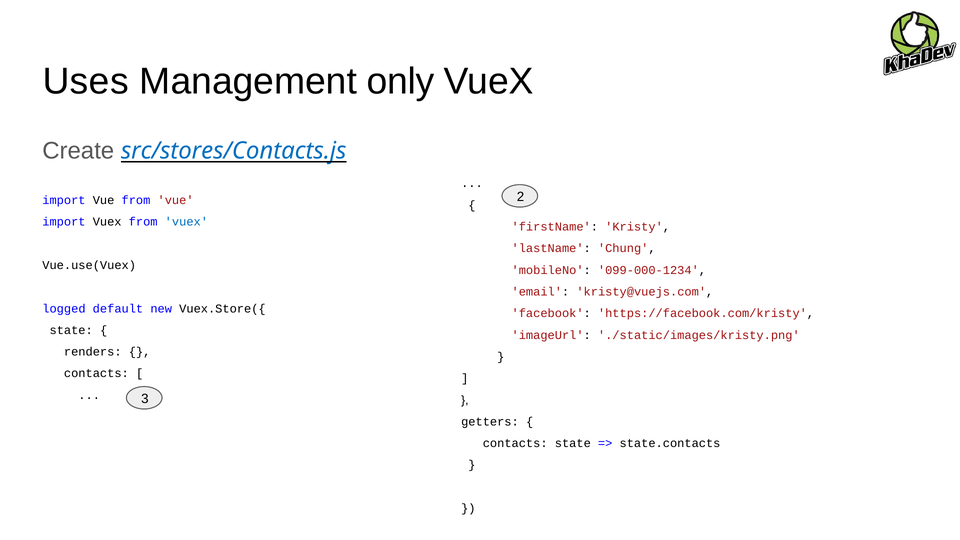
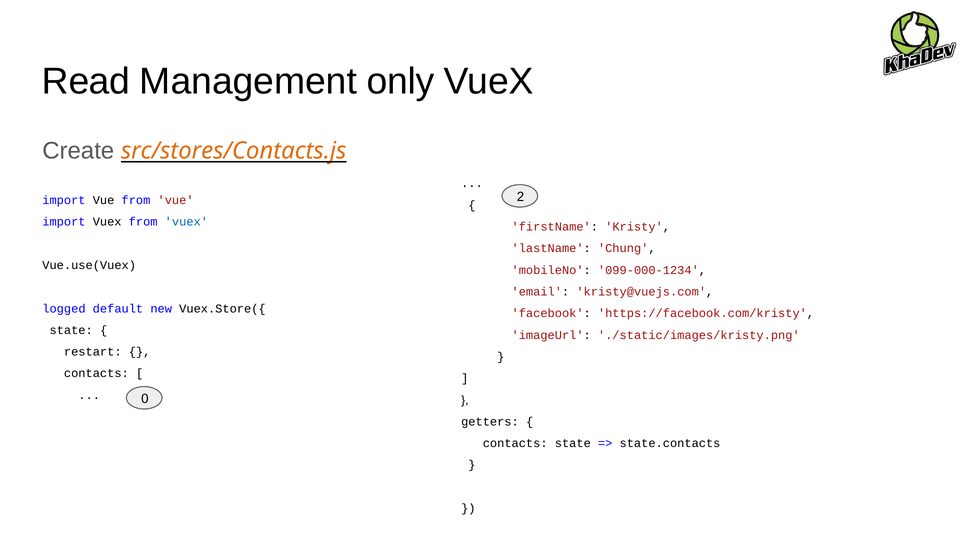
Uses: Uses -> Read (86, 81)
src/stores/Contacts.js colour: blue -> orange (234, 151)
renders: renders -> restart (93, 352)
3: 3 -> 0 (145, 399)
